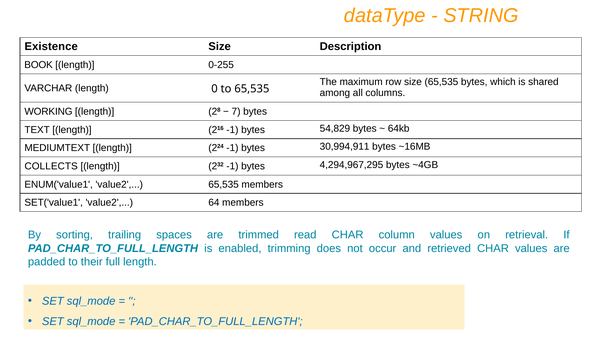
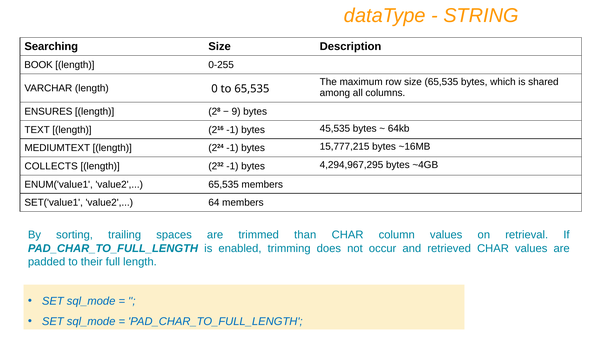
Existence: Existence -> Searching (51, 46)
WORKING: WORKING -> ENSURES (48, 111)
7: 7 -> 9 (236, 111)
54,829: 54,829 -> 45,535 (335, 128)
30,994,911: 30,994,911 -> 15,777,215 (345, 146)
read: read -> than (305, 234)
